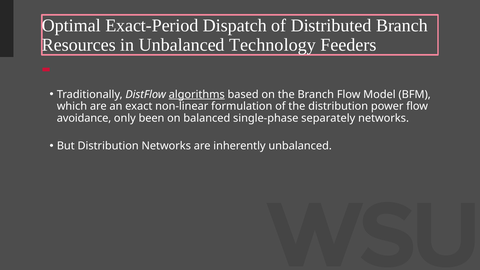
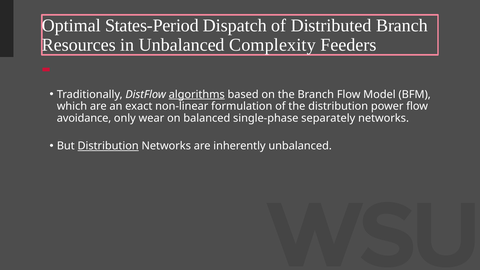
Exact-Period: Exact-Period -> States-Period (152, 26)
Technology: Technology -> Complexity (273, 45)
been: been -> wear (151, 118)
Distribution underline: none -> present (108, 146)
